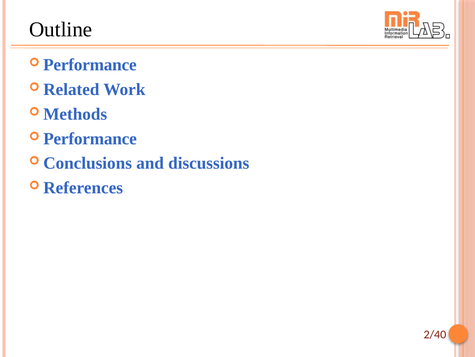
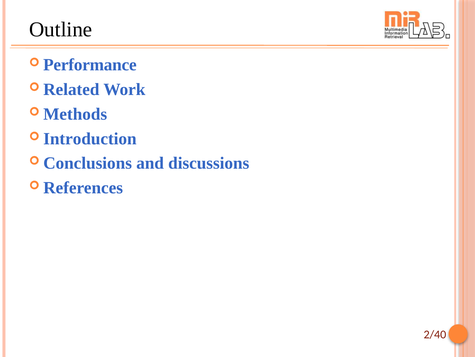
Performance: Performance -> Introduction (90, 138)
